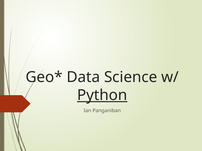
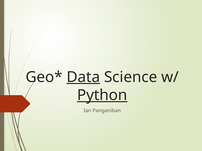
Data underline: none -> present (83, 77)
